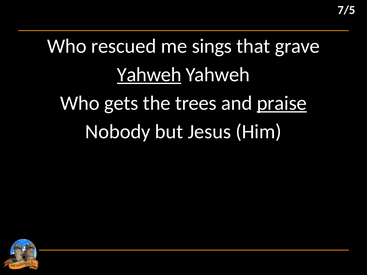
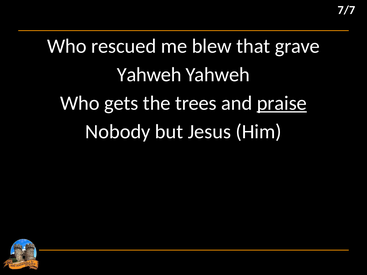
7/5: 7/5 -> 7/7 (346, 10)
sings: sings -> blew (212, 46)
Yahweh underline: present -> none (149, 75)
